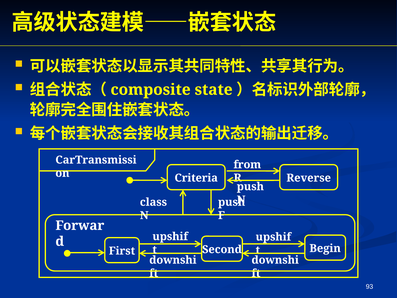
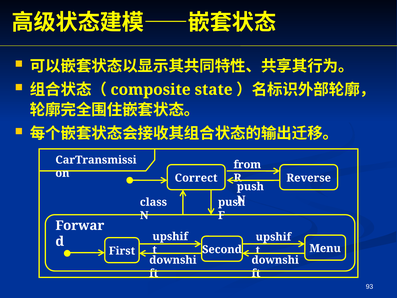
Criteria: Criteria -> Correct (196, 178)
Begin: Begin -> Menu (325, 248)
